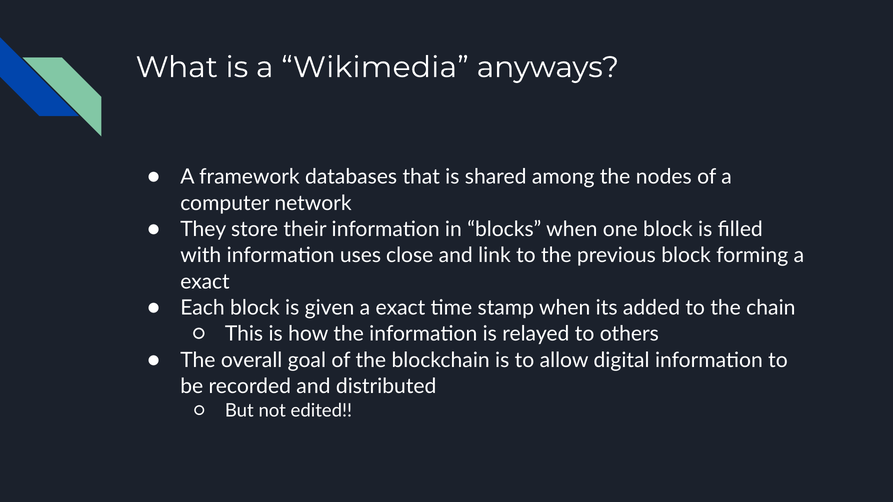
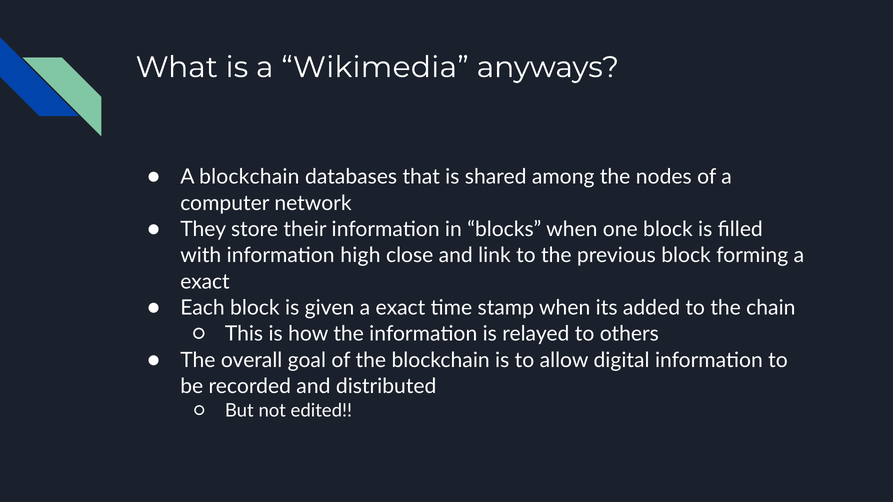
A framework: framework -> blockchain (249, 177)
uses: uses -> high (360, 256)
